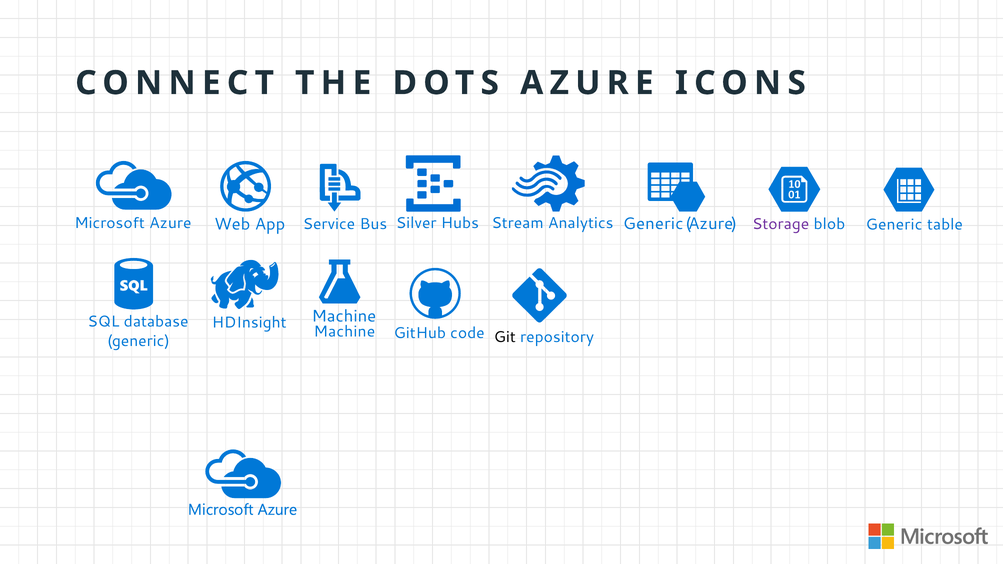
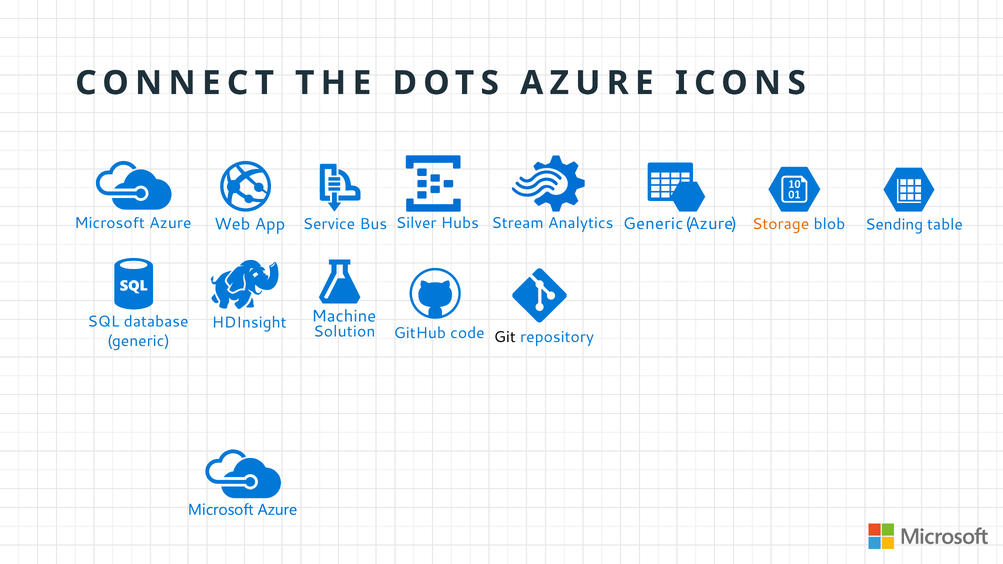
Storage colour: purple -> orange (781, 224)
blob Generic: Generic -> Sending (894, 224)
Machine: Machine -> Solution (344, 332)
